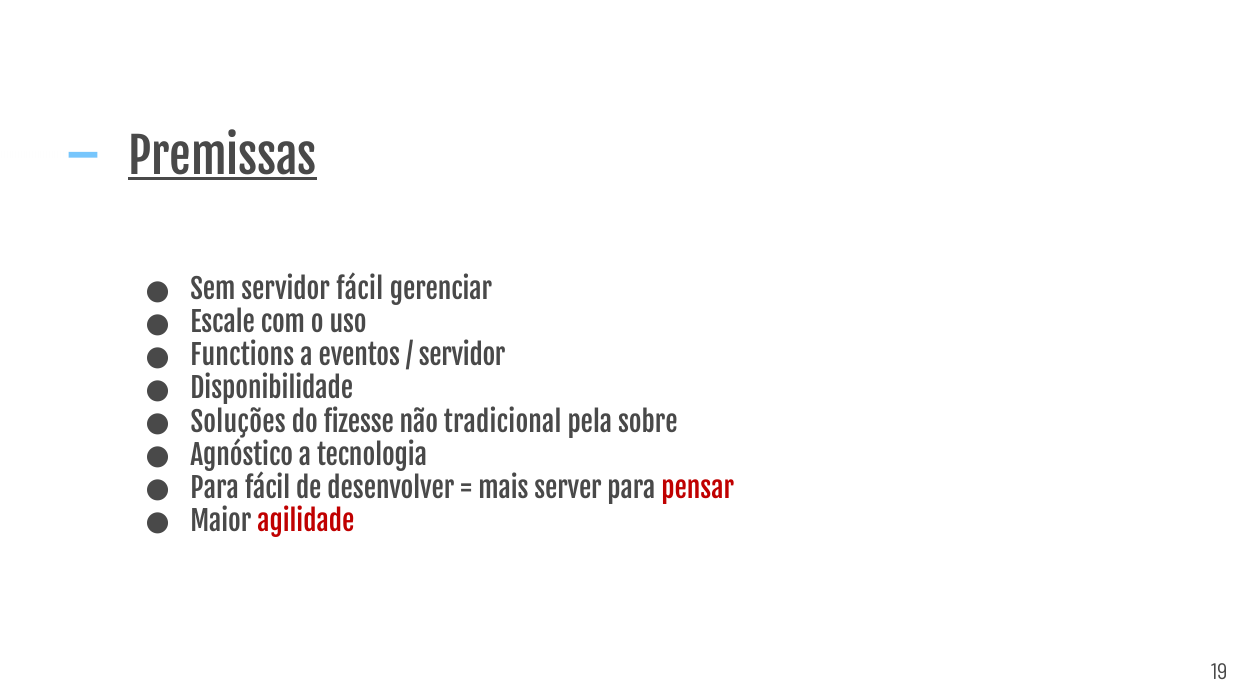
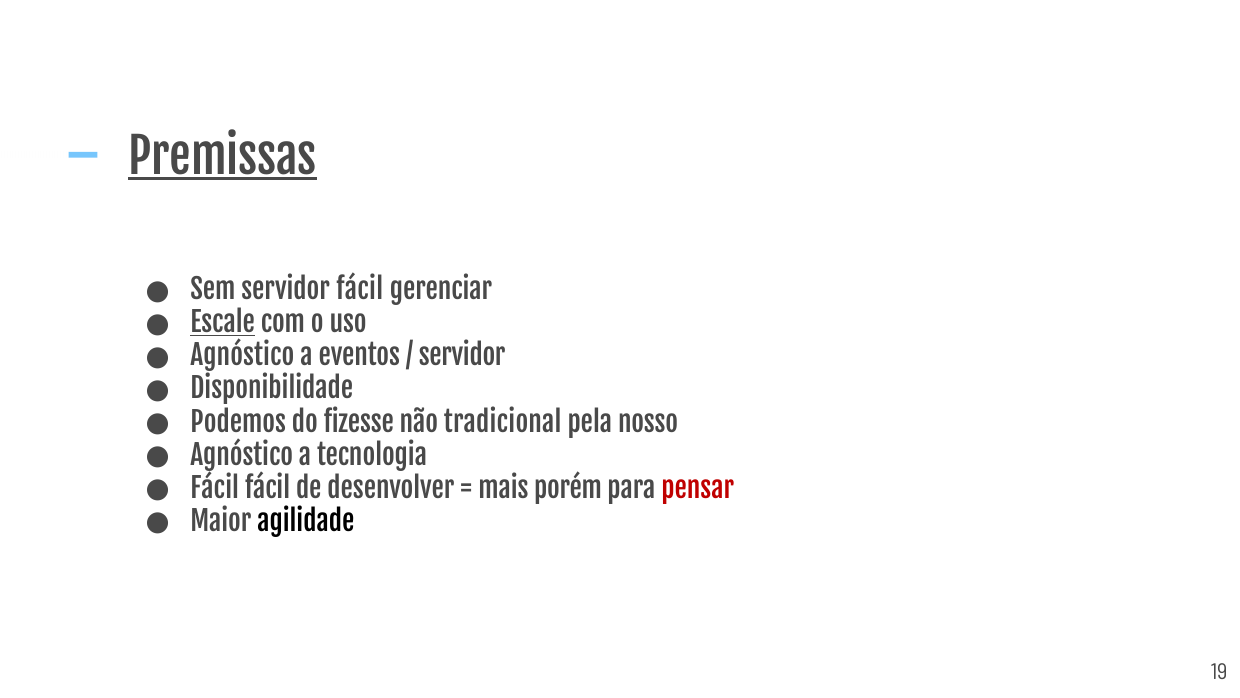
Escale underline: none -> present (223, 323)
Functions: Functions -> Agnóstico (242, 357)
Soluções: Soluções -> Podemos (238, 423)
sobre: sobre -> nosso (648, 423)
Para: Para -> Fácil (215, 489)
server: server -> porém (568, 489)
agilidade colour: red -> black (306, 522)
